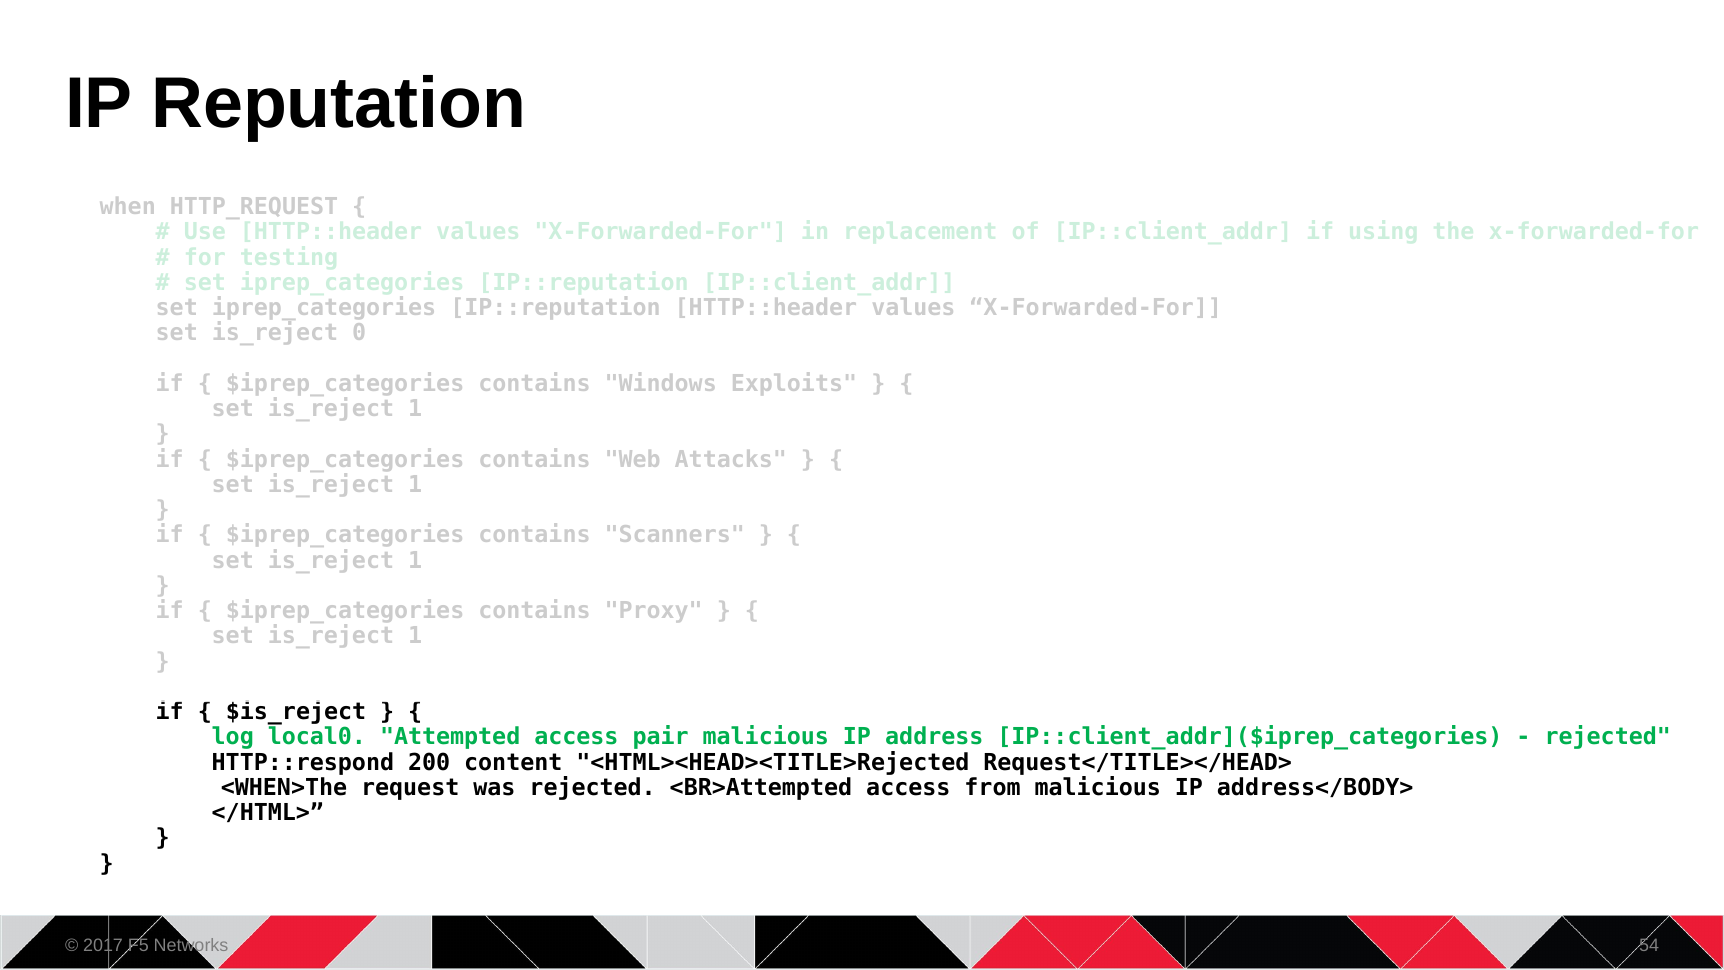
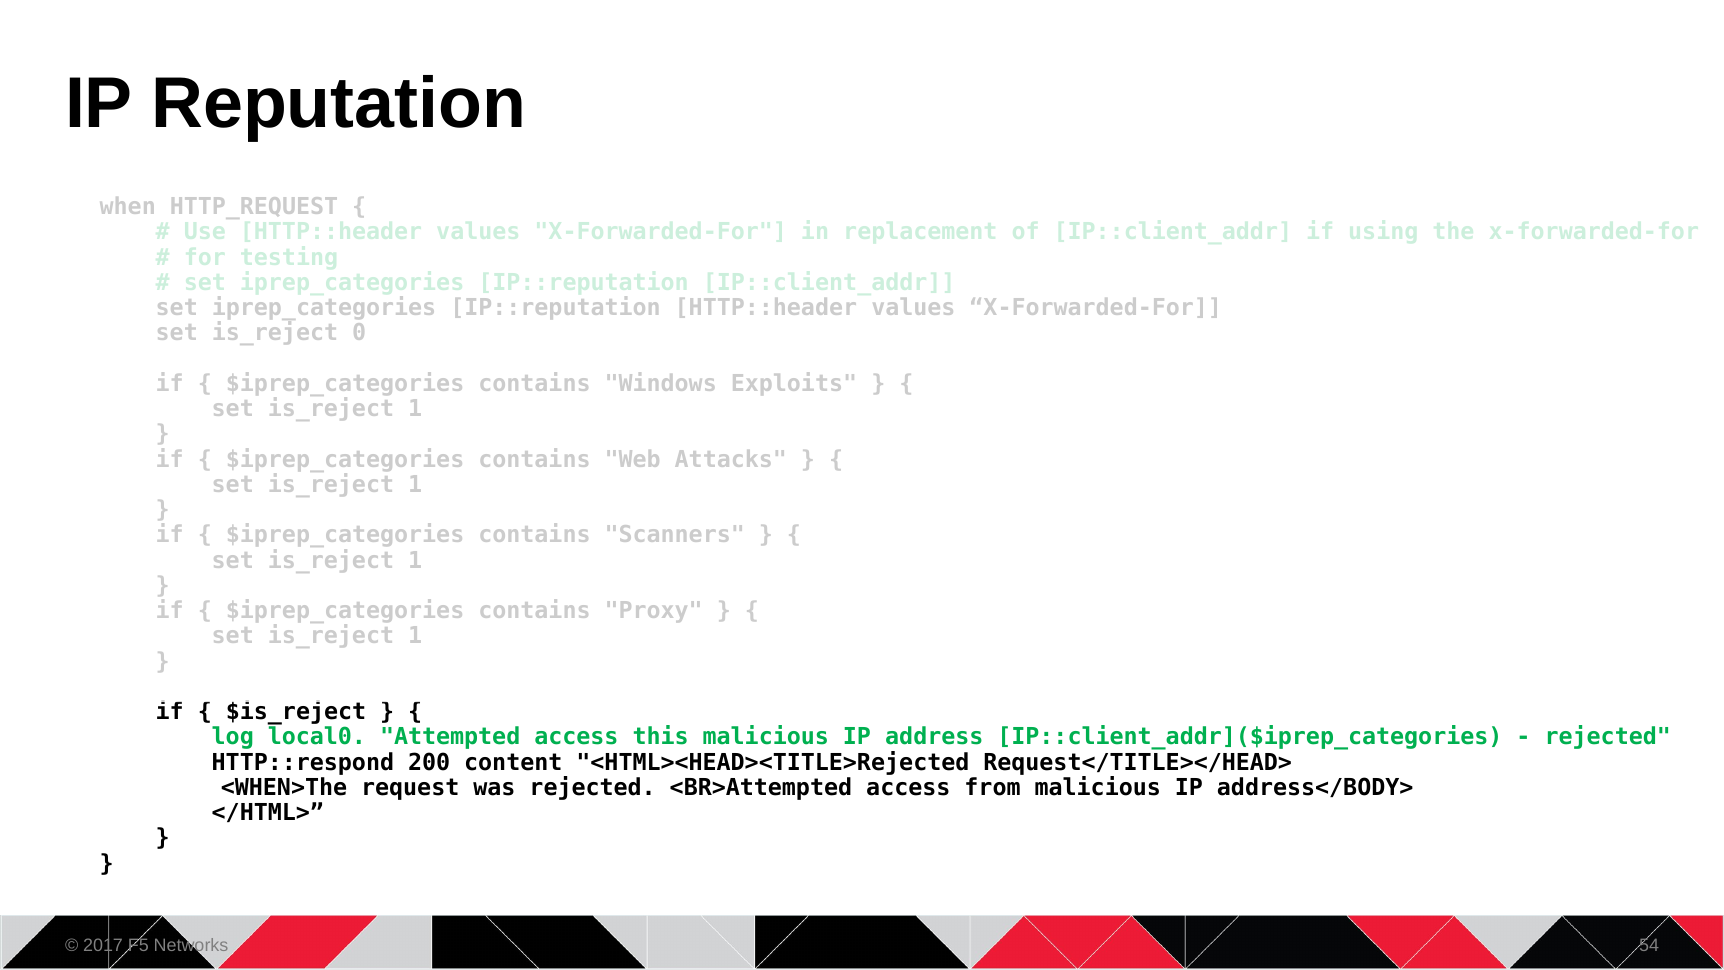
pair: pair -> this (661, 737)
